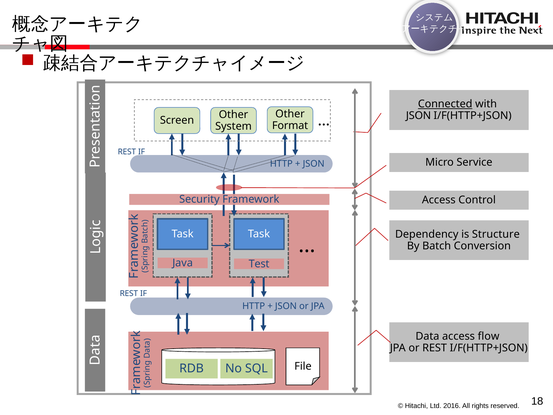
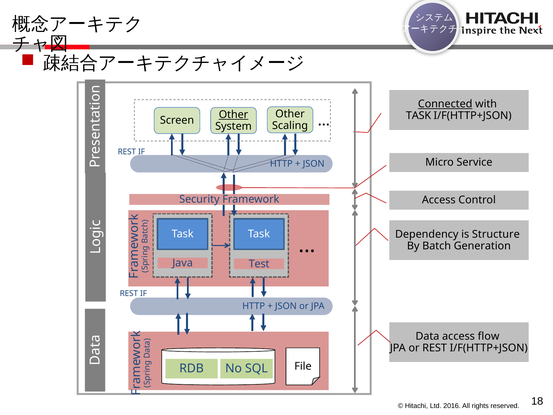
Other underline: none -> present (233, 115)
JSON: JSON -> TASK (419, 116)
Format: Format -> Scaling (290, 125)
Conversion: Conversion -> Generation (482, 246)
